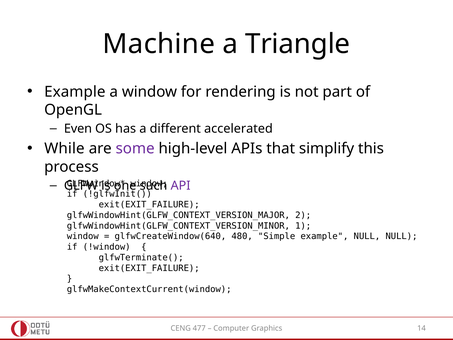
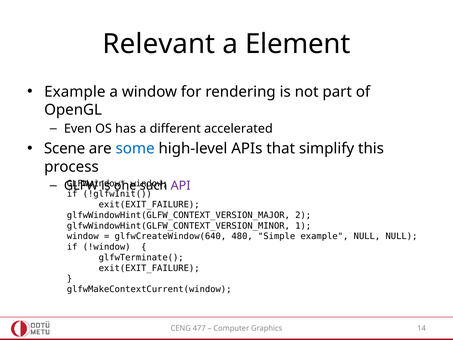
Machine: Machine -> Relevant (159, 44)
Triangle: Triangle -> Element (298, 44)
While: While -> Scene (65, 149)
some colour: purple -> blue (135, 149)
